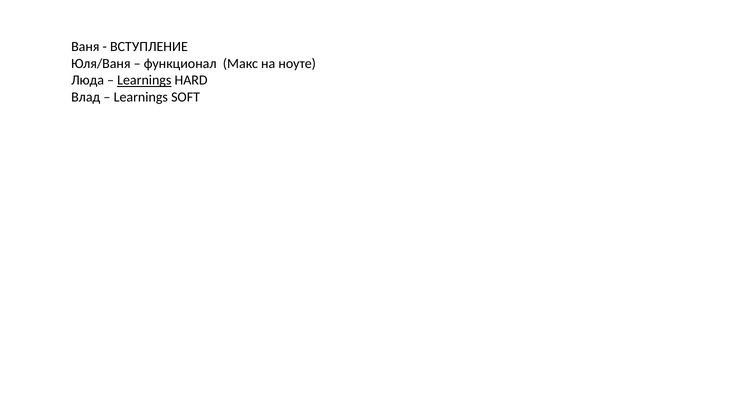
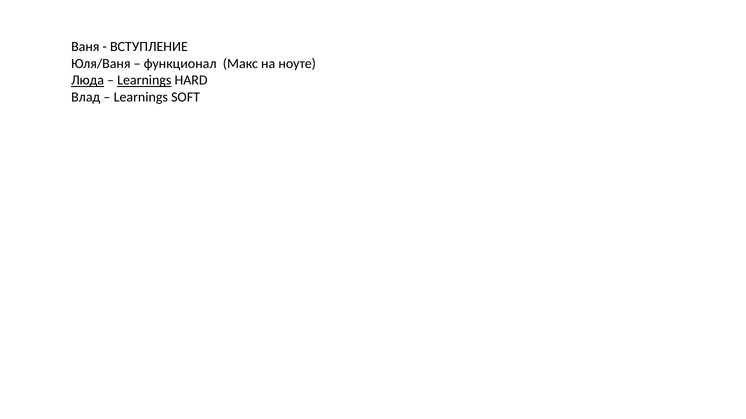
Люда underline: none -> present (88, 80)
